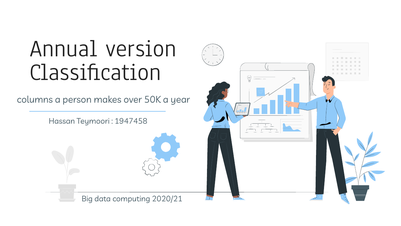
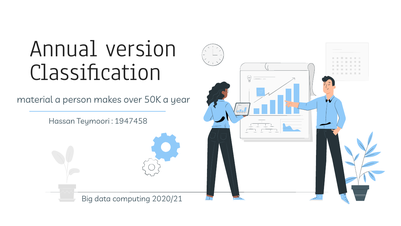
columns: columns -> material (35, 99)
